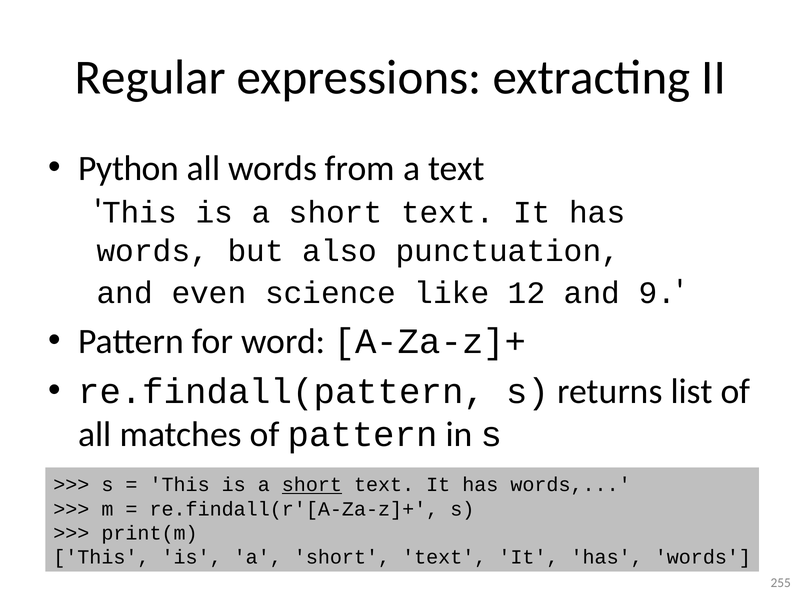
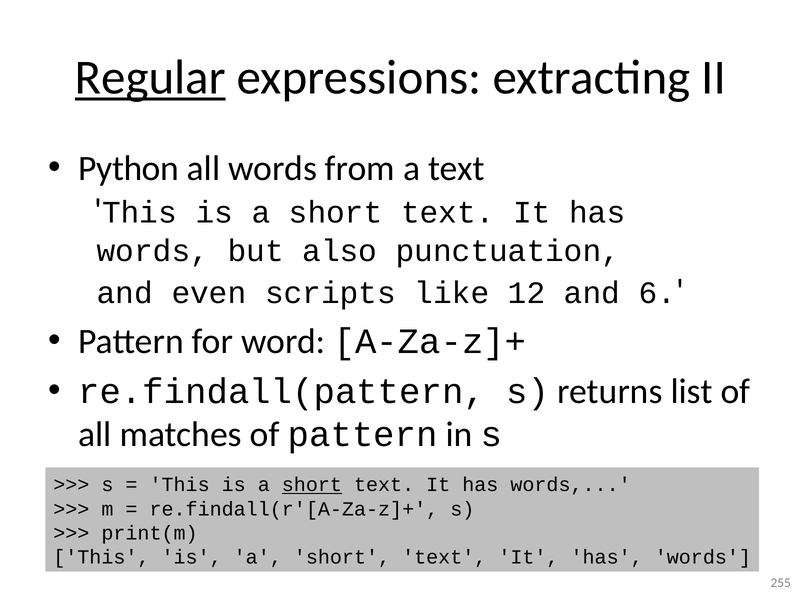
Regular underline: none -> present (150, 78)
science: science -> scripts (330, 293)
9: 9 -> 6 (657, 293)
